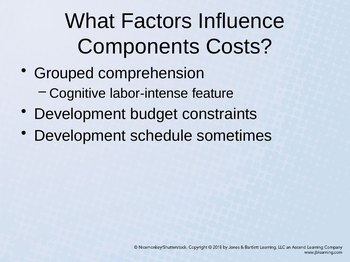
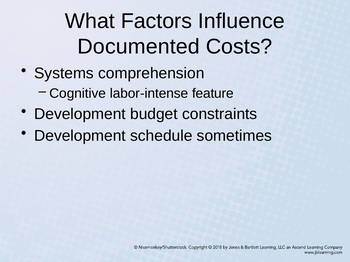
Components: Components -> Documented (139, 47)
Grouped: Grouped -> Systems (64, 73)
